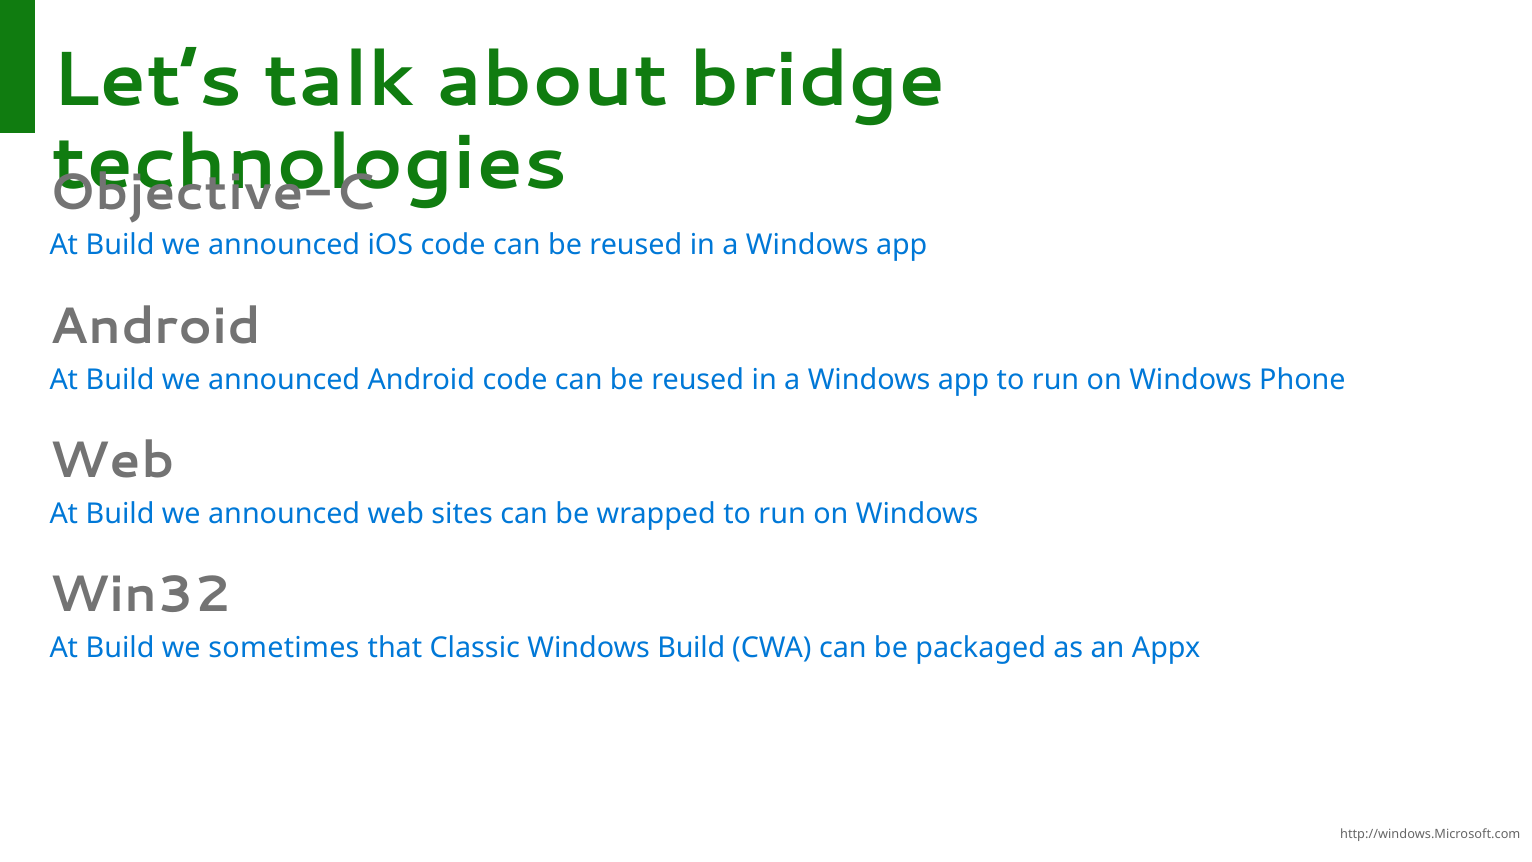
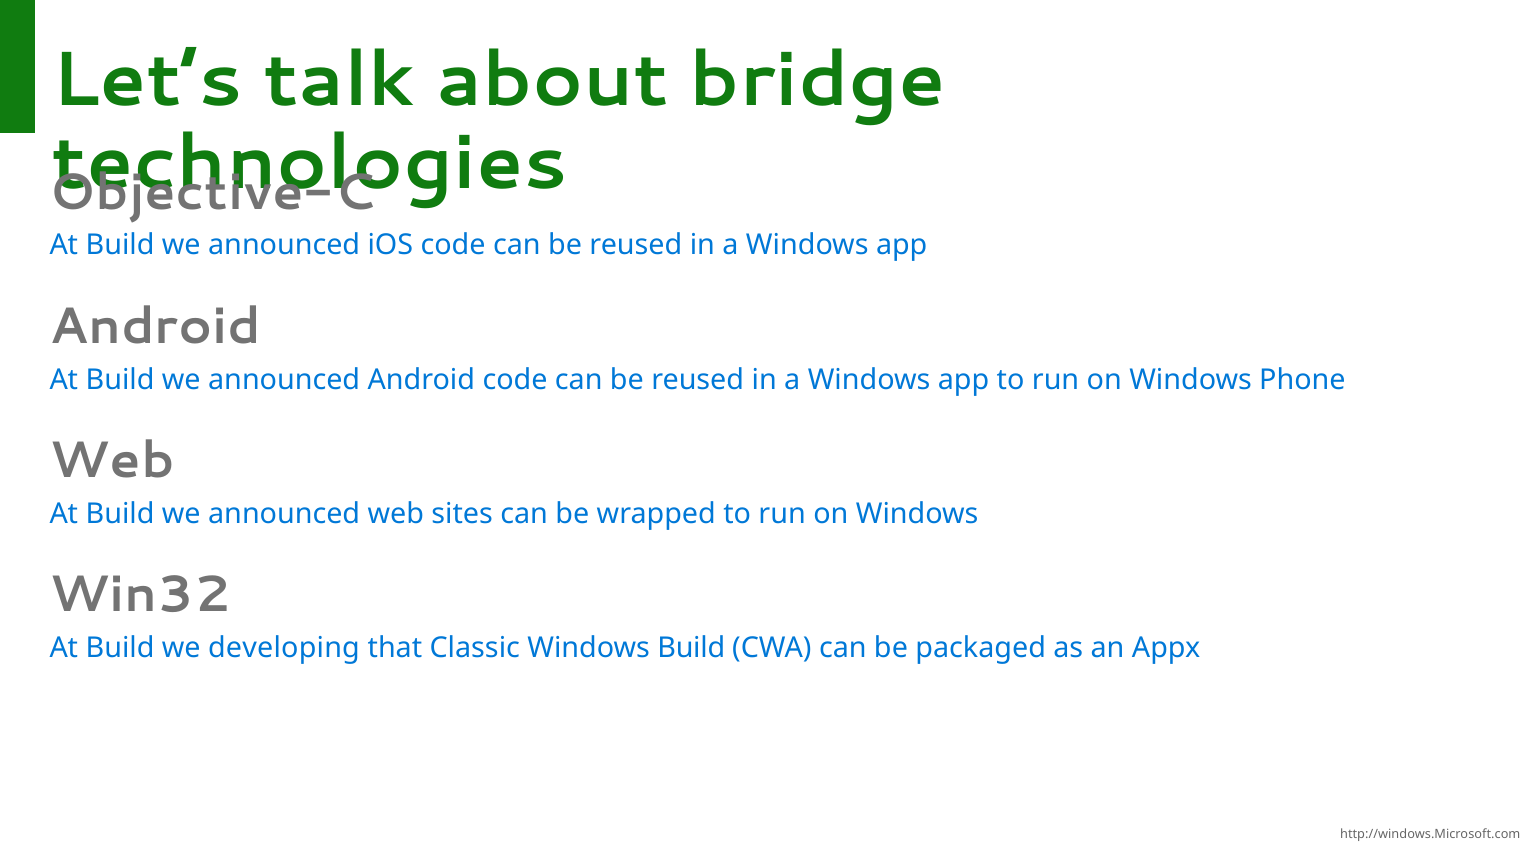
sometimes: sometimes -> developing (284, 648)
